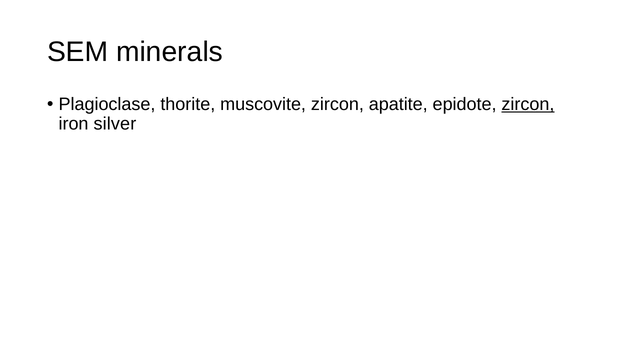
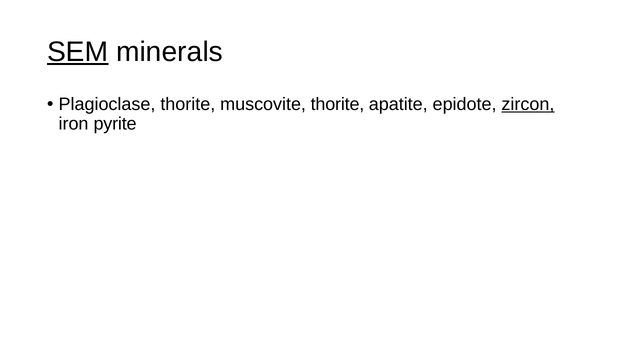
SEM underline: none -> present (78, 52)
muscovite zircon: zircon -> thorite (338, 104)
silver: silver -> pyrite (115, 124)
